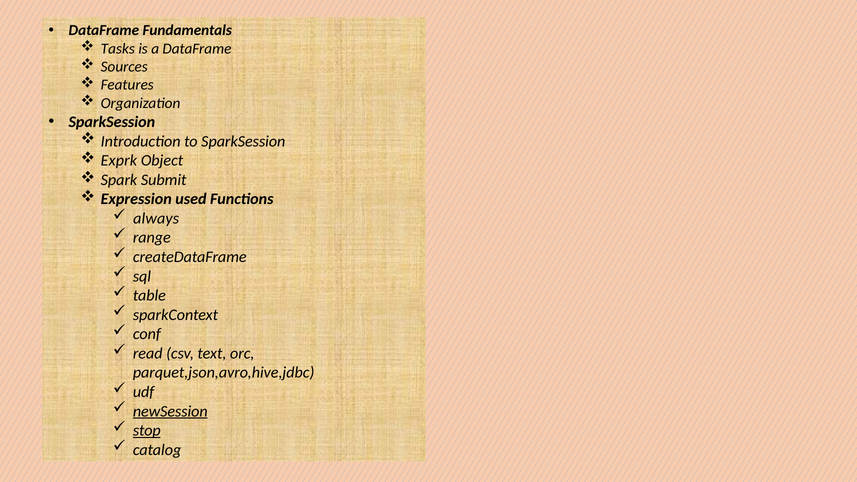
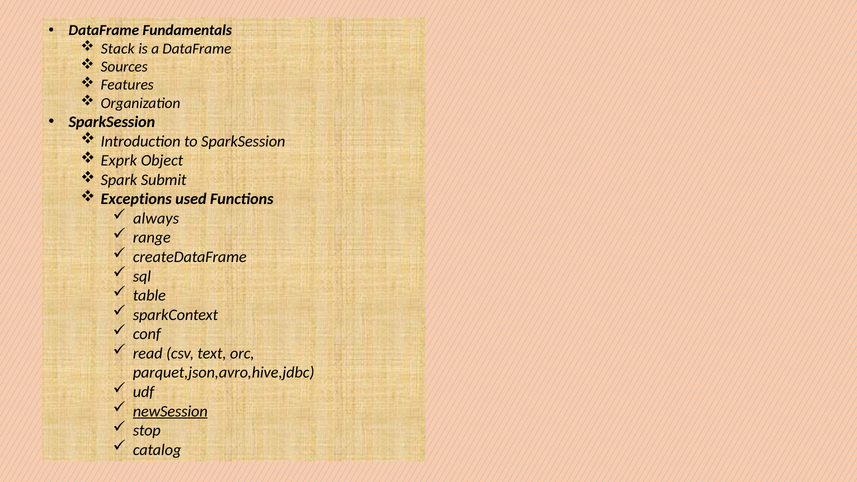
Tasks: Tasks -> Stack (118, 49)
Expression: Expression -> Exceptions (136, 199)
stop underline: present -> none (147, 431)
